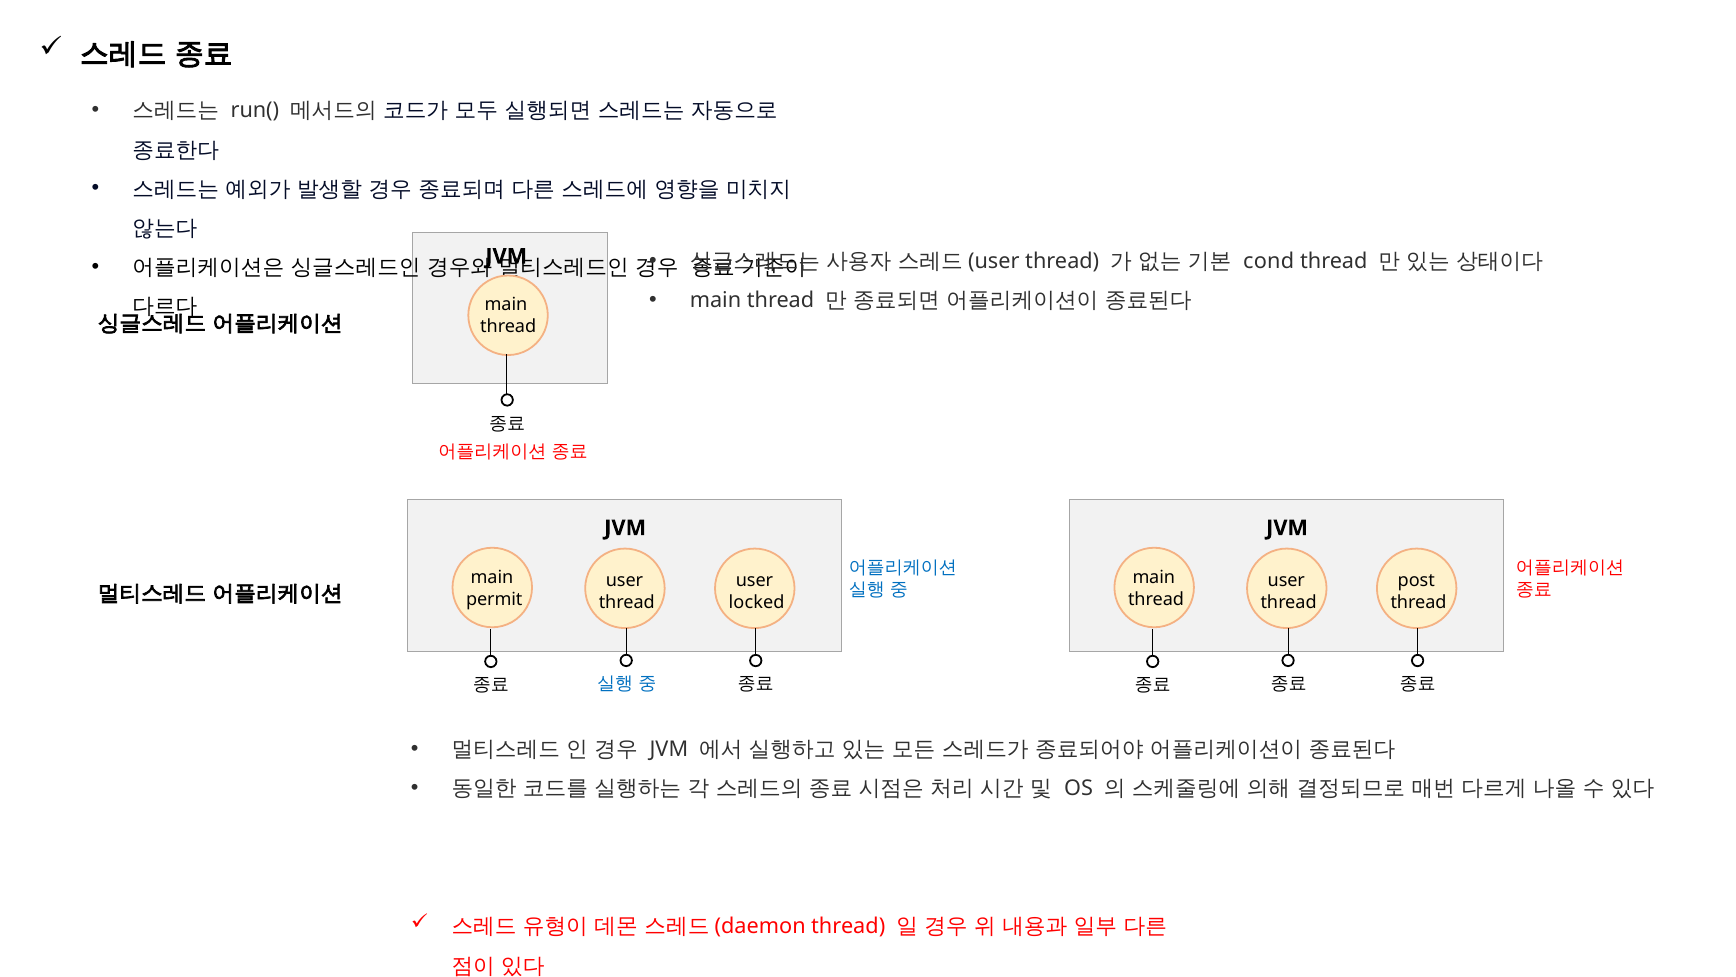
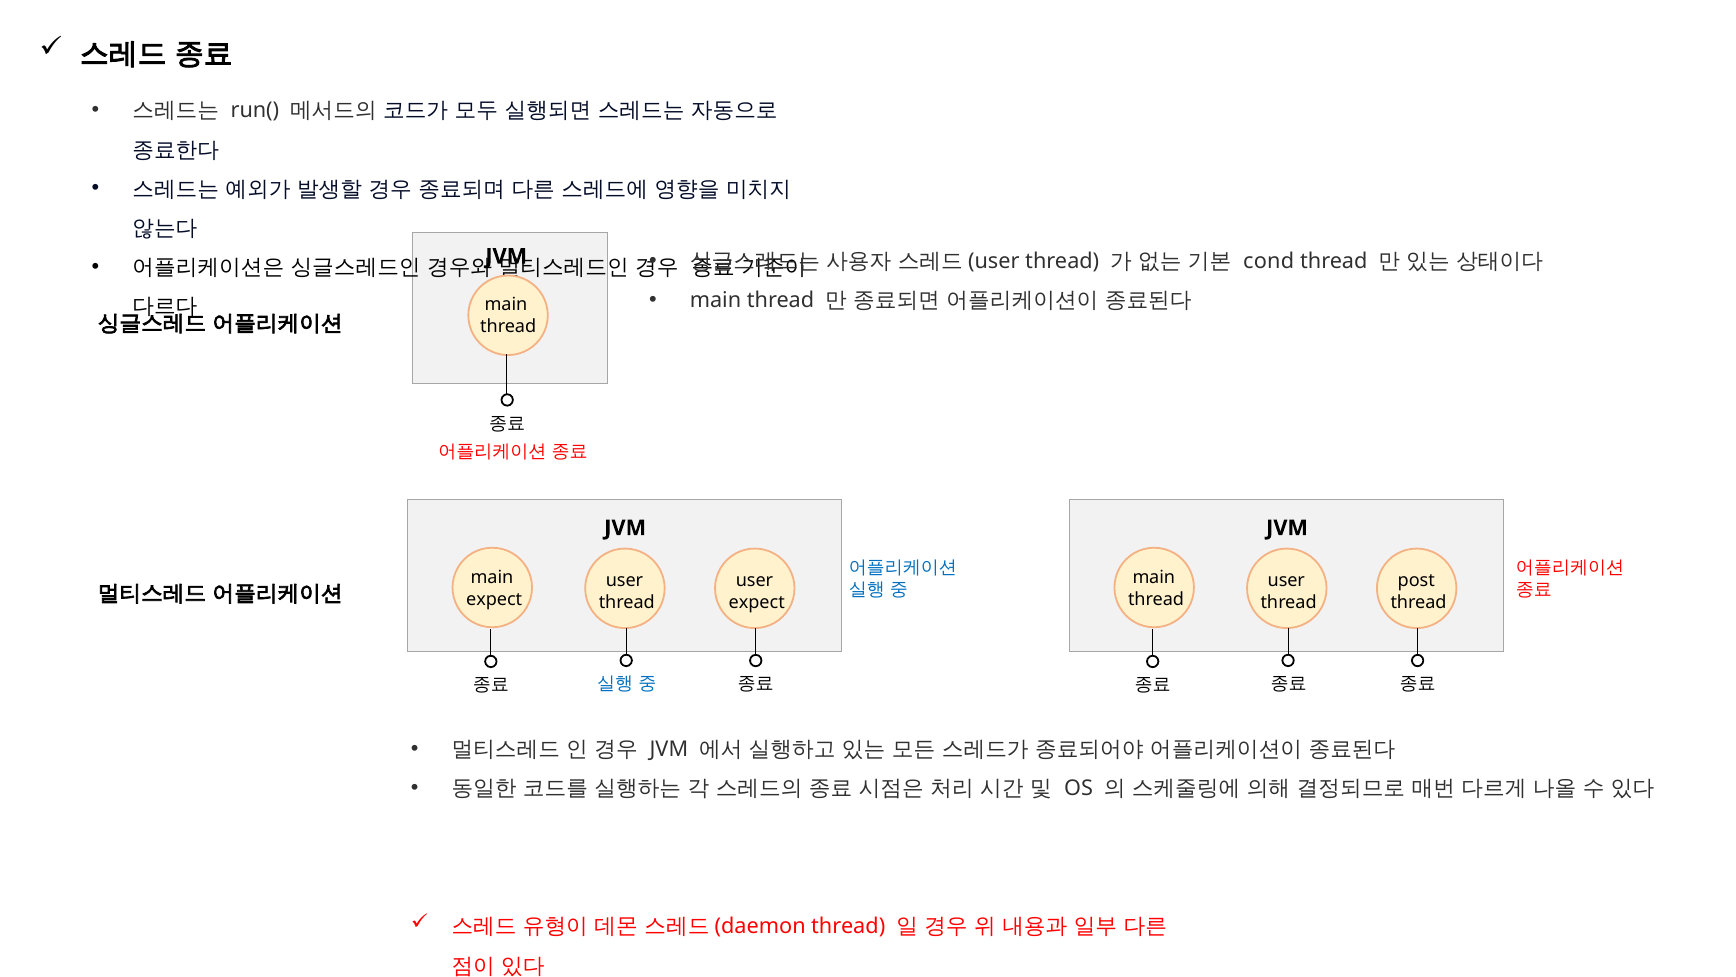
permit: permit -> expect (494, 599)
locked: locked -> expect (757, 602)
